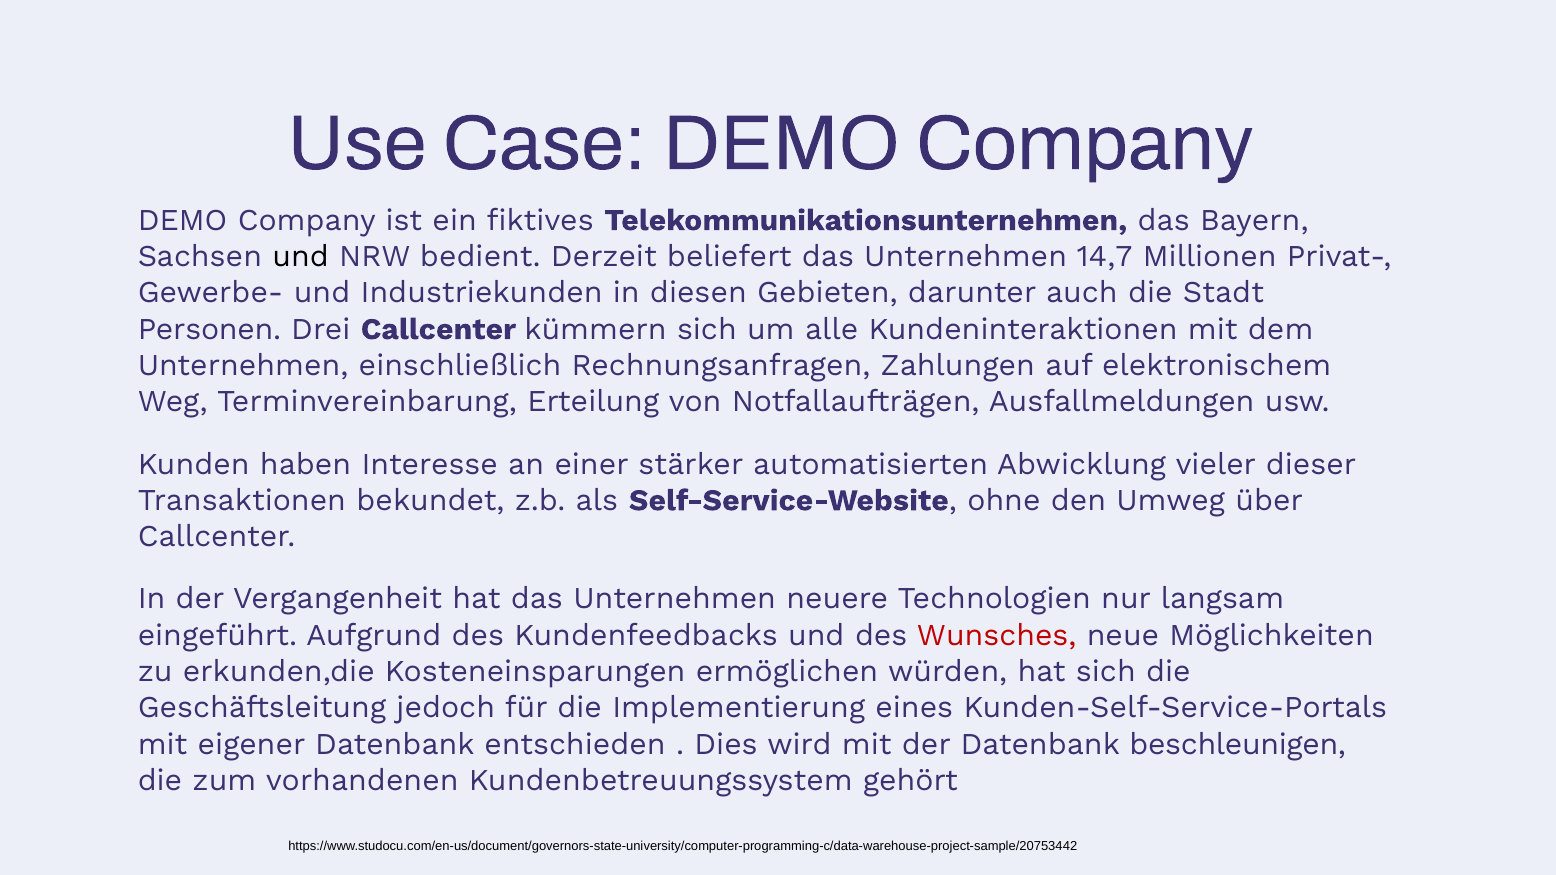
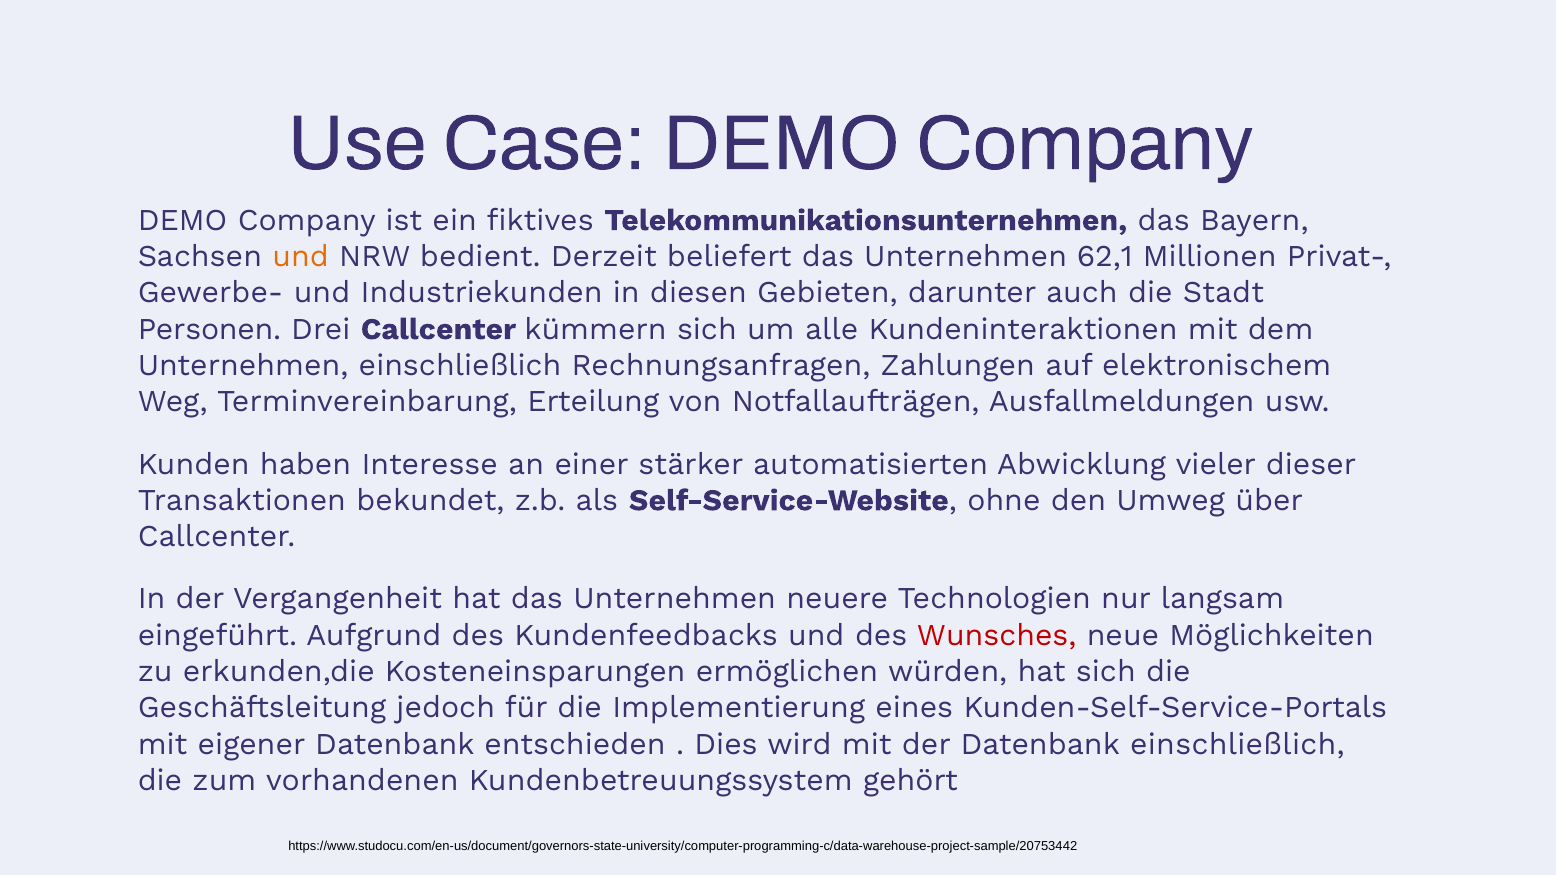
und colour: black -> orange (301, 257)
14,7: 14,7 -> 62,1 (1105, 257)
Datenbank beschleunigen: beschleunigen -> einschließlich (1237, 744)
